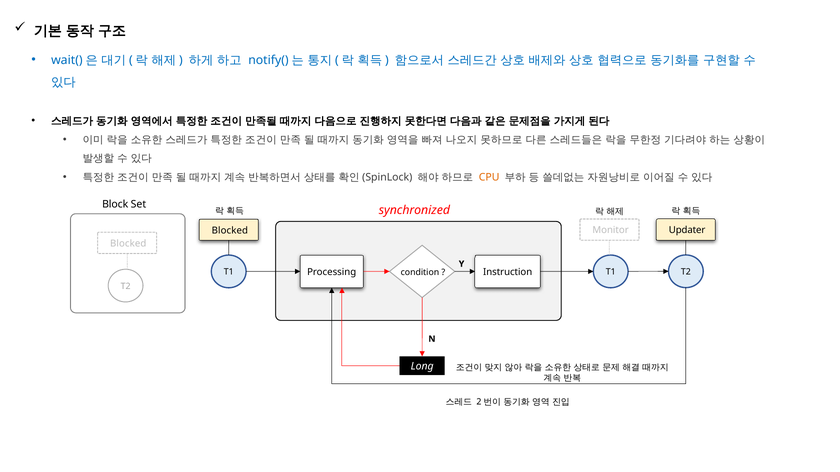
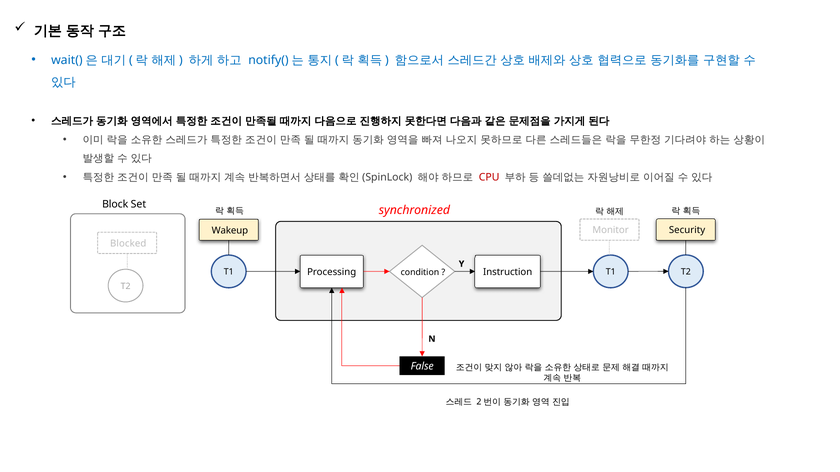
CPU colour: orange -> red (489, 178)
Updater: Updater -> Security (687, 231)
Blocked: Blocked -> Wakeup (230, 231)
Long: Long -> False (422, 367)
